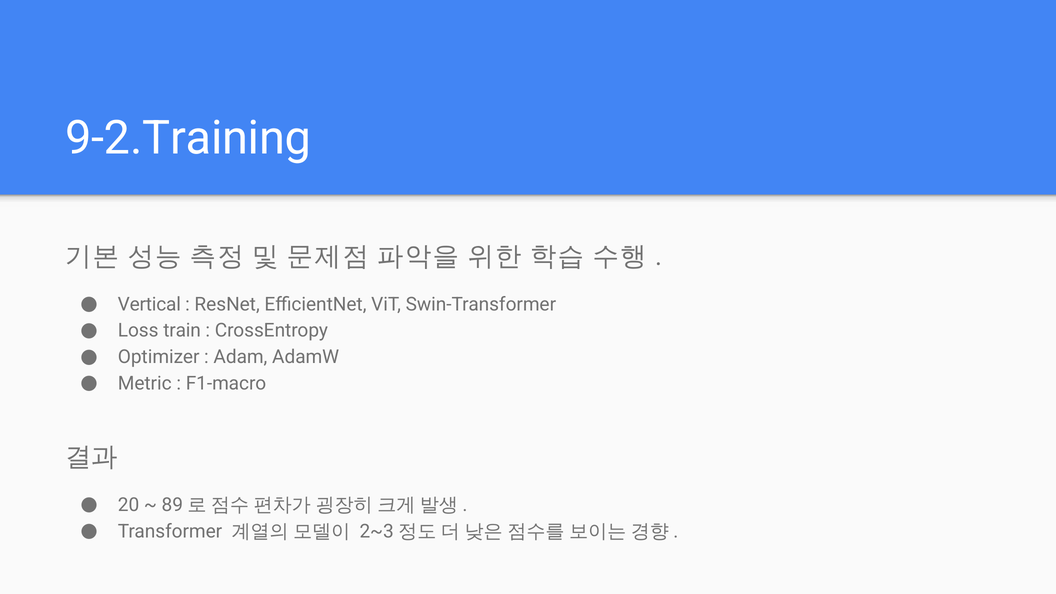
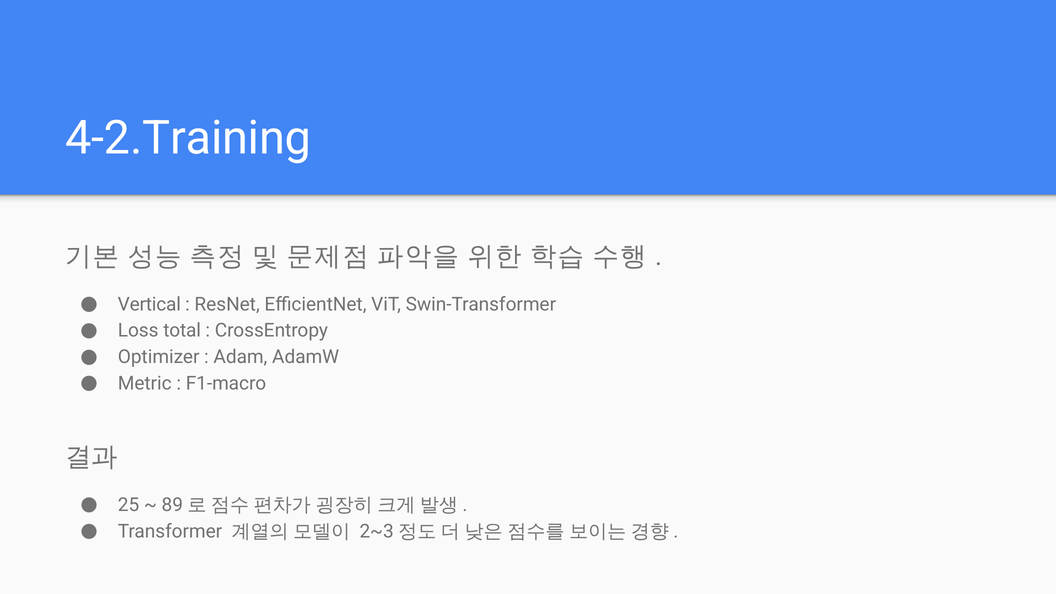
9-2.Training: 9-2.Training -> 4-2.Training (188, 139)
train: train -> total (182, 331)
20: 20 -> 25 (129, 505)
